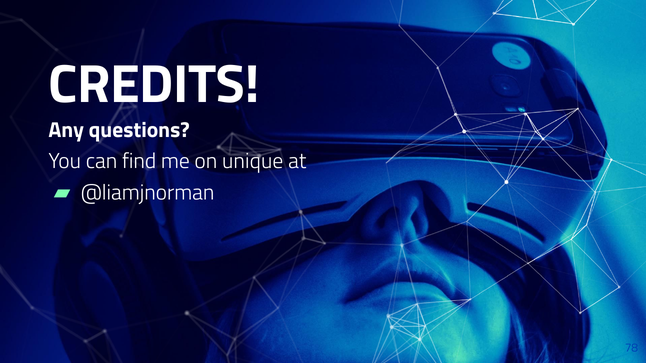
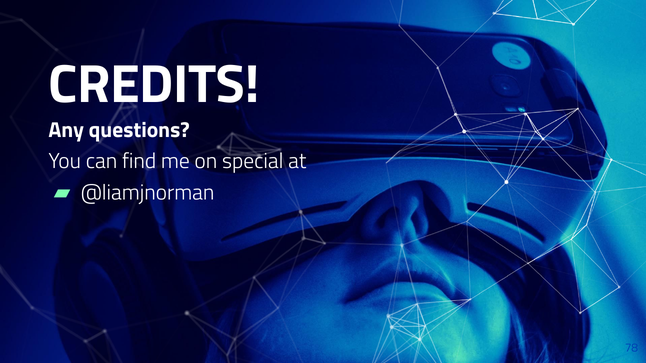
unique: unique -> special (253, 162)
